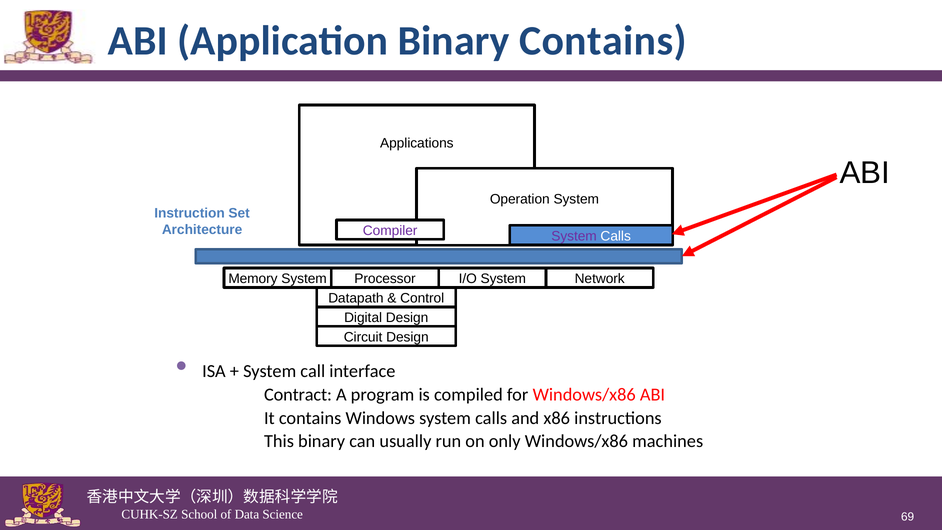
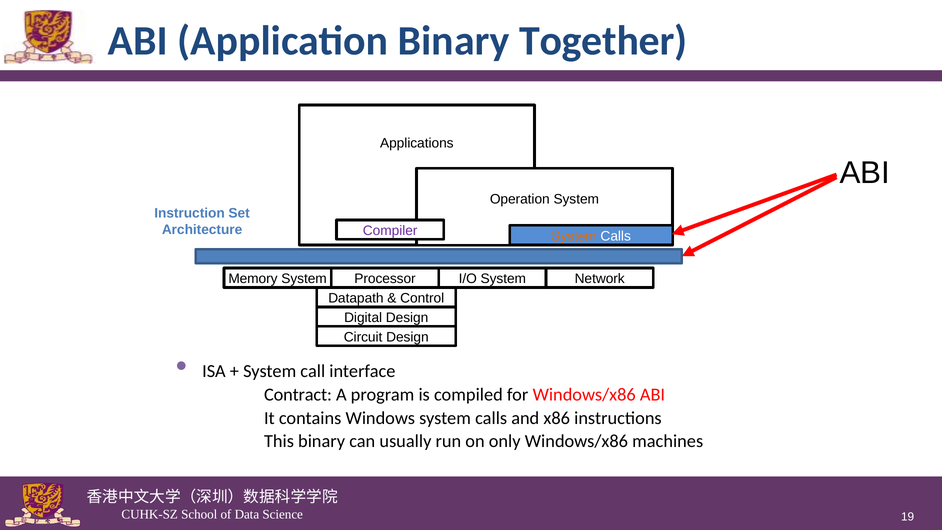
Binary Contains: Contains -> Together (603, 41)
System colour: purple -> orange (574, 236)
69: 69 -> 19 (908, 517)
